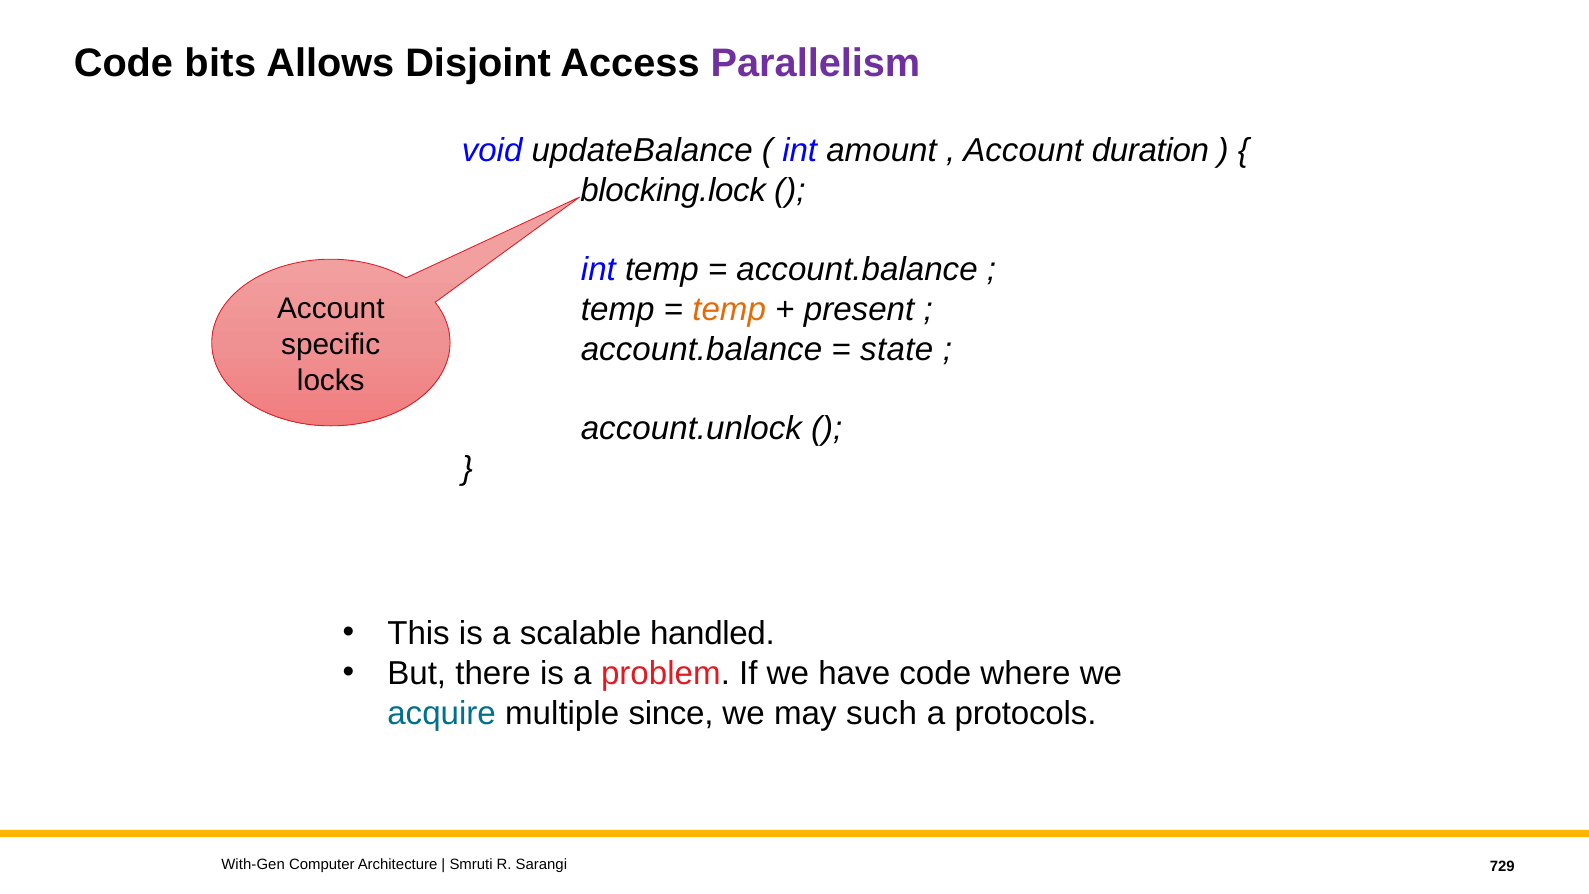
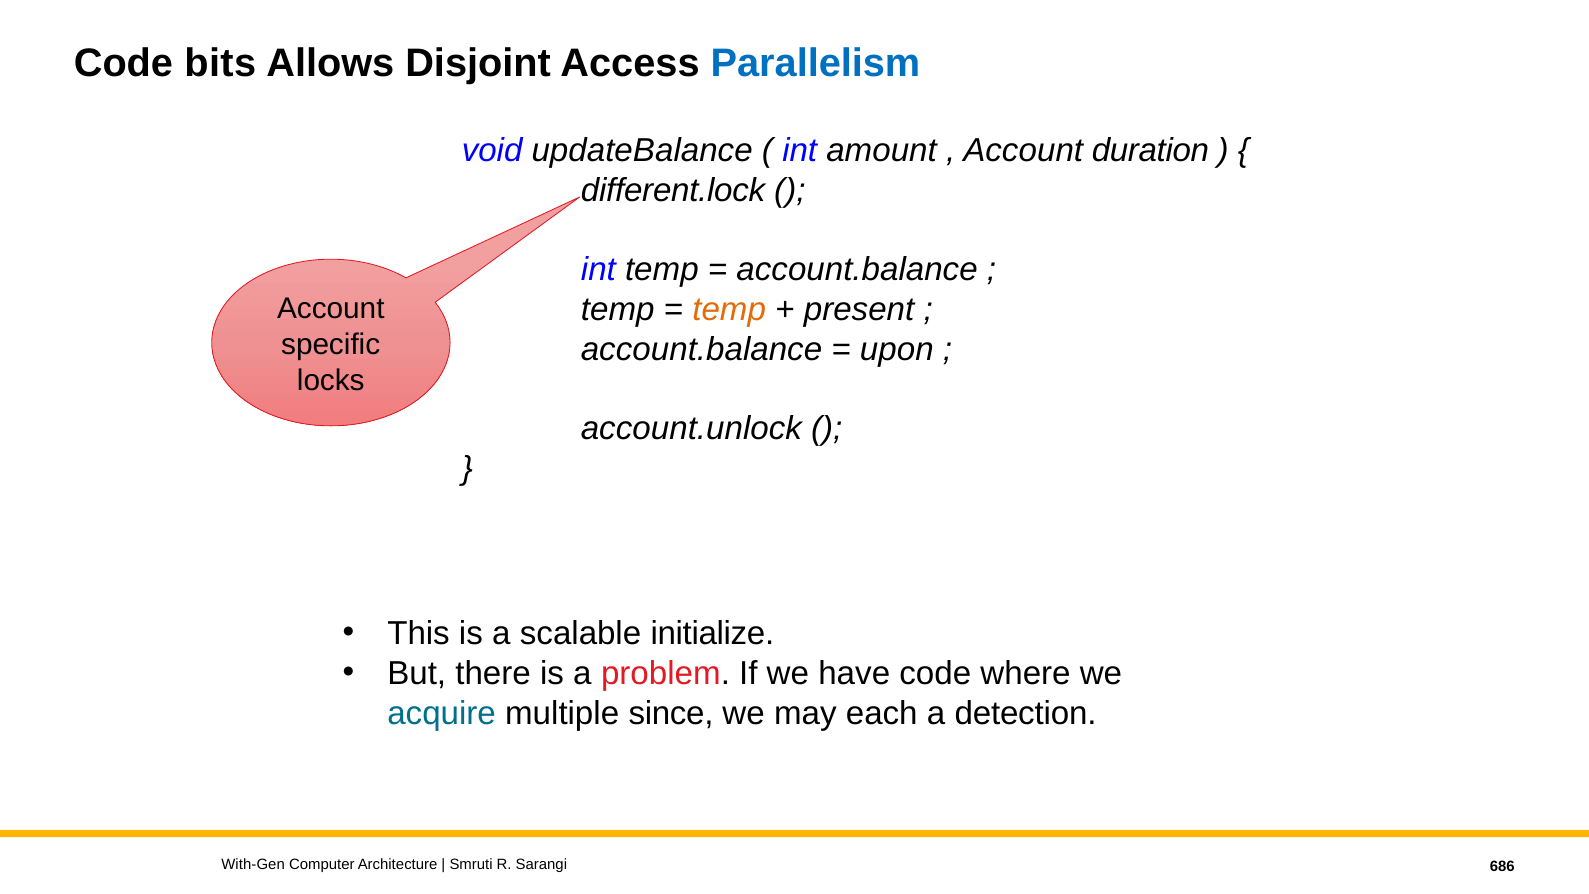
Parallelism colour: purple -> blue (815, 63)
blocking.lock: blocking.lock -> different.lock (673, 190)
state: state -> upon (897, 349)
handled: handled -> initialize (712, 634)
such: such -> each (882, 713)
protocols: protocols -> detection (1025, 713)
729: 729 -> 686 (1502, 867)
